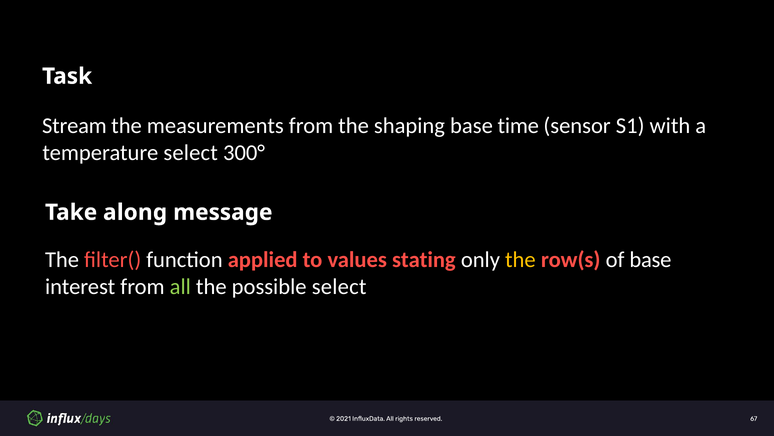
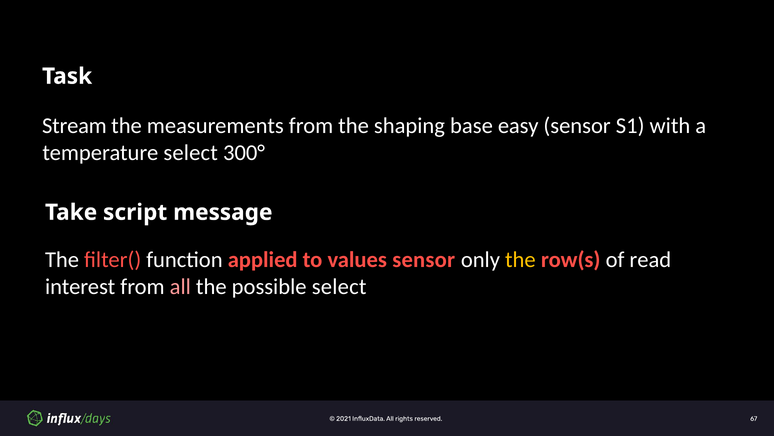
time: time -> easy (518, 125)
along: along -> script (135, 212)
values stating: stating -> sensor (424, 259)
of base: base -> read (650, 259)
all colour: light green -> pink (180, 286)
